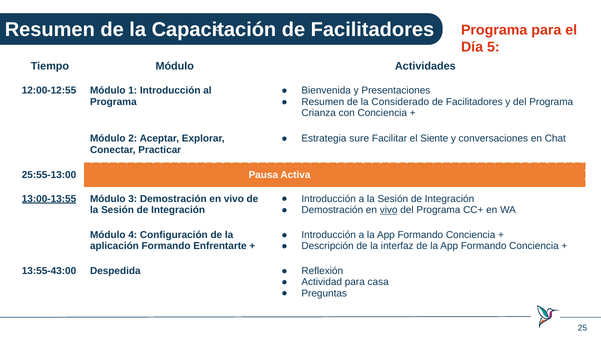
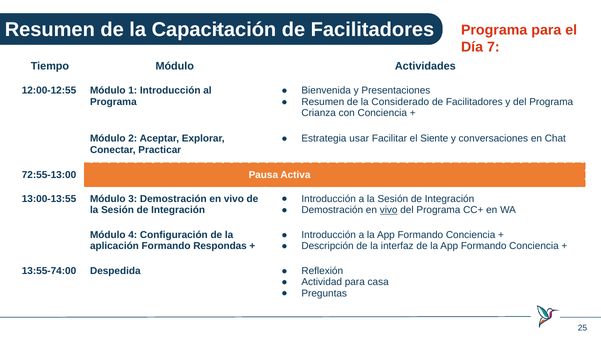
5: 5 -> 7 (493, 47)
sure: sure -> usar (359, 139)
25:55-13:00: 25:55-13:00 -> 72:55-13:00 (49, 175)
13:00-13:55 underline: present -> none (49, 199)
Enfrentarte: Enfrentarte -> Respondas (220, 246)
13:55-43:00: 13:55-43:00 -> 13:55-74:00 (49, 271)
